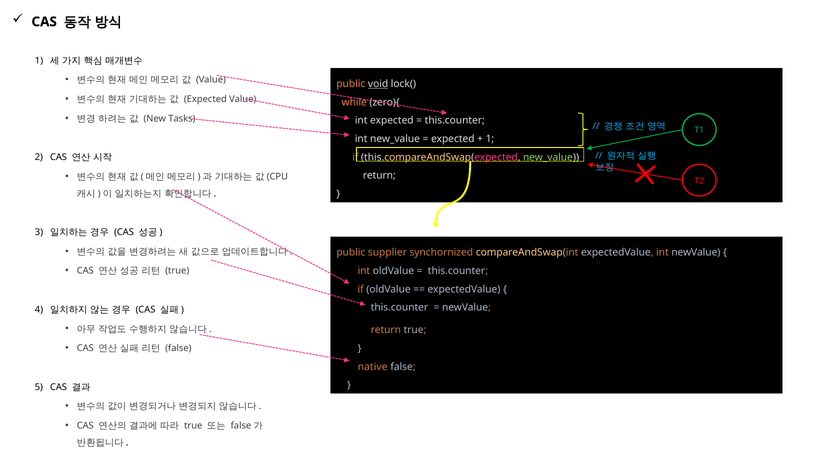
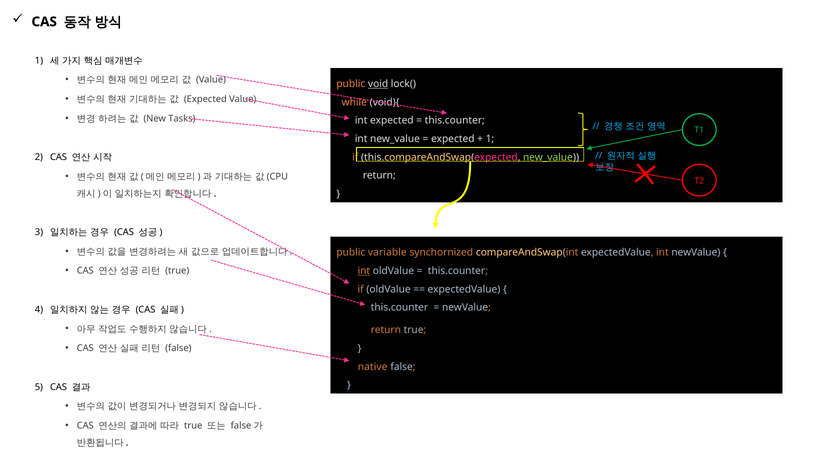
zero){: zero){ -> void){ (385, 102)
supplier: supplier -> variable (387, 253)
int underline: none -> present (364, 271)
